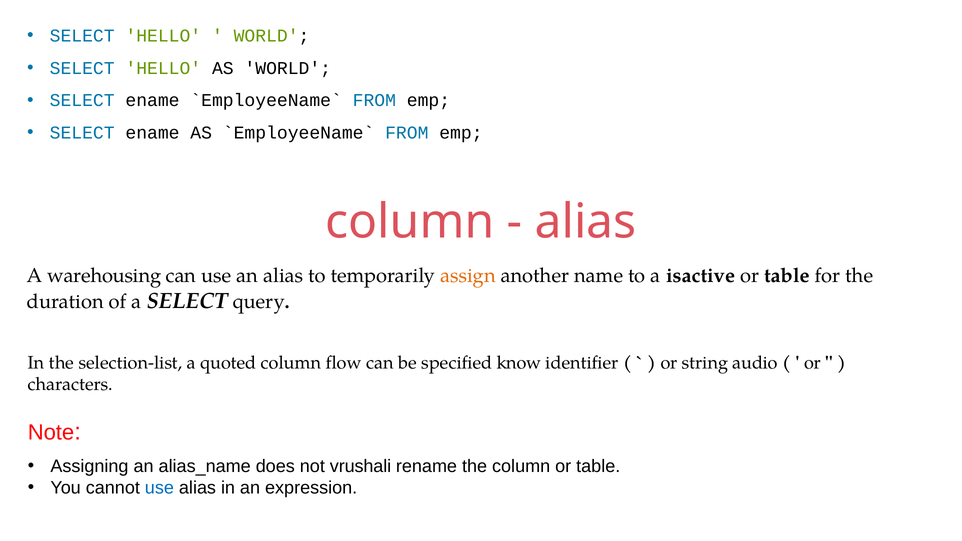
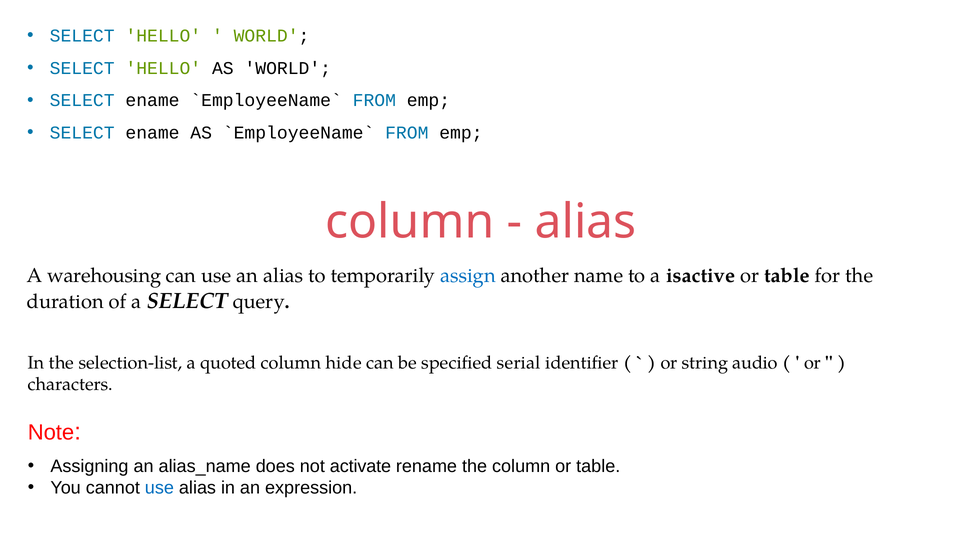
assign colour: orange -> blue (468, 276)
flow: flow -> hide (344, 363)
know: know -> serial (519, 363)
vrushali: vrushali -> activate (361, 466)
